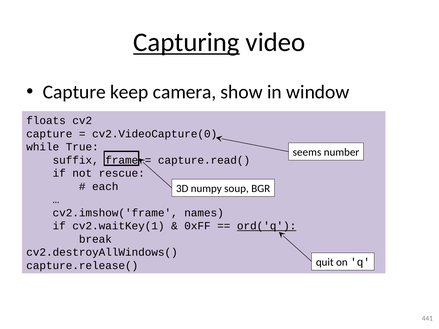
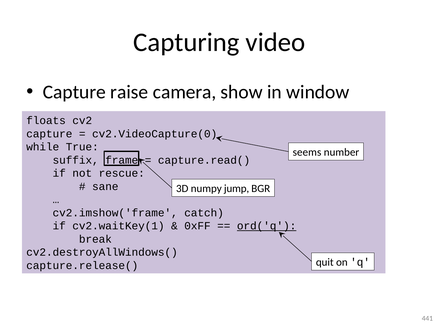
Capturing underline: present -> none (186, 42)
keep: keep -> raise (129, 92)
each: each -> sane (105, 187)
soup: soup -> jump (237, 189)
names: names -> catch (204, 213)
